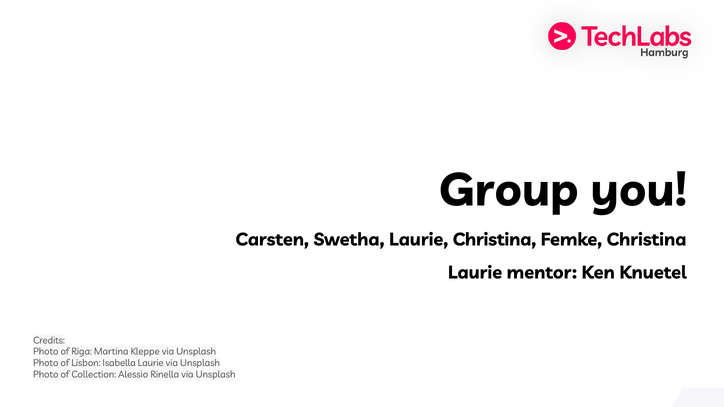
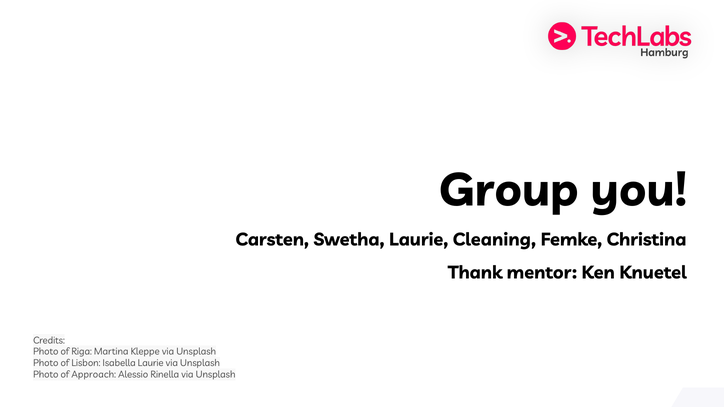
Laurie Christina: Christina -> Cleaning (494, 240)
Laurie: Laurie -> Thank (475, 273)
Collection: Collection -> Approach (94, 375)
